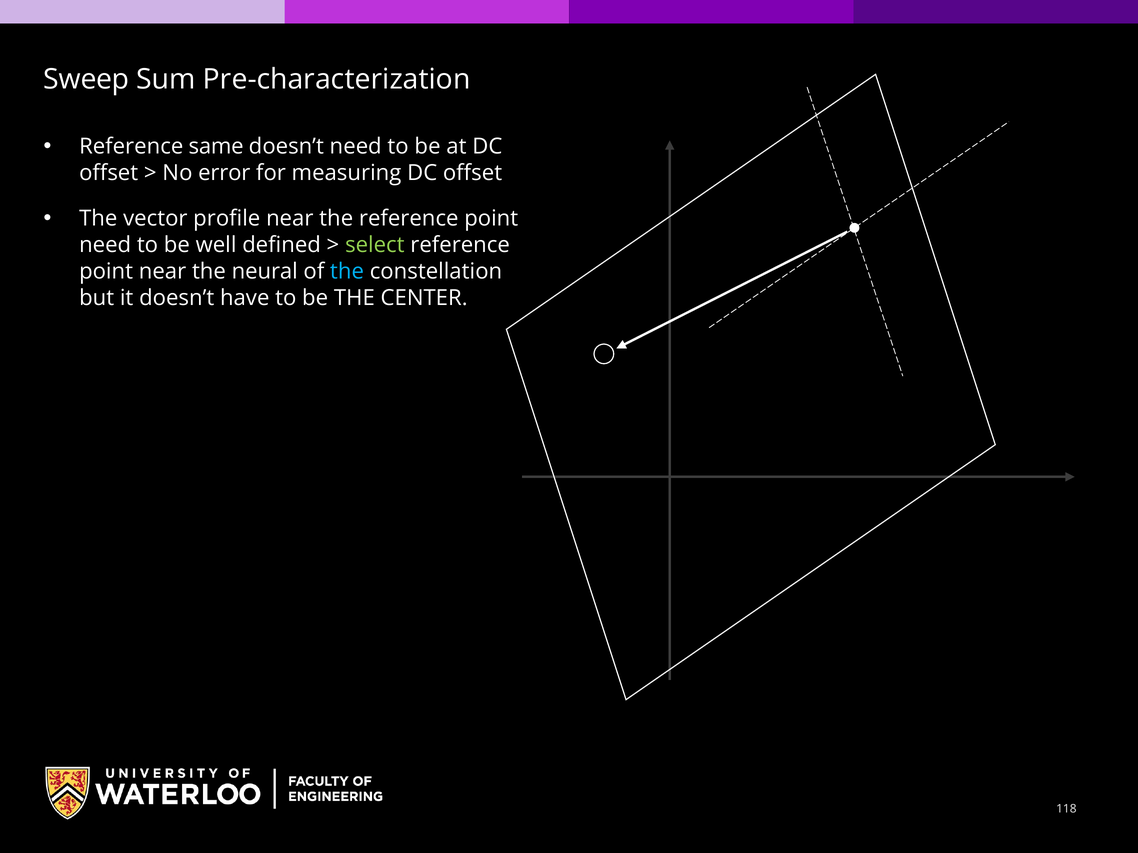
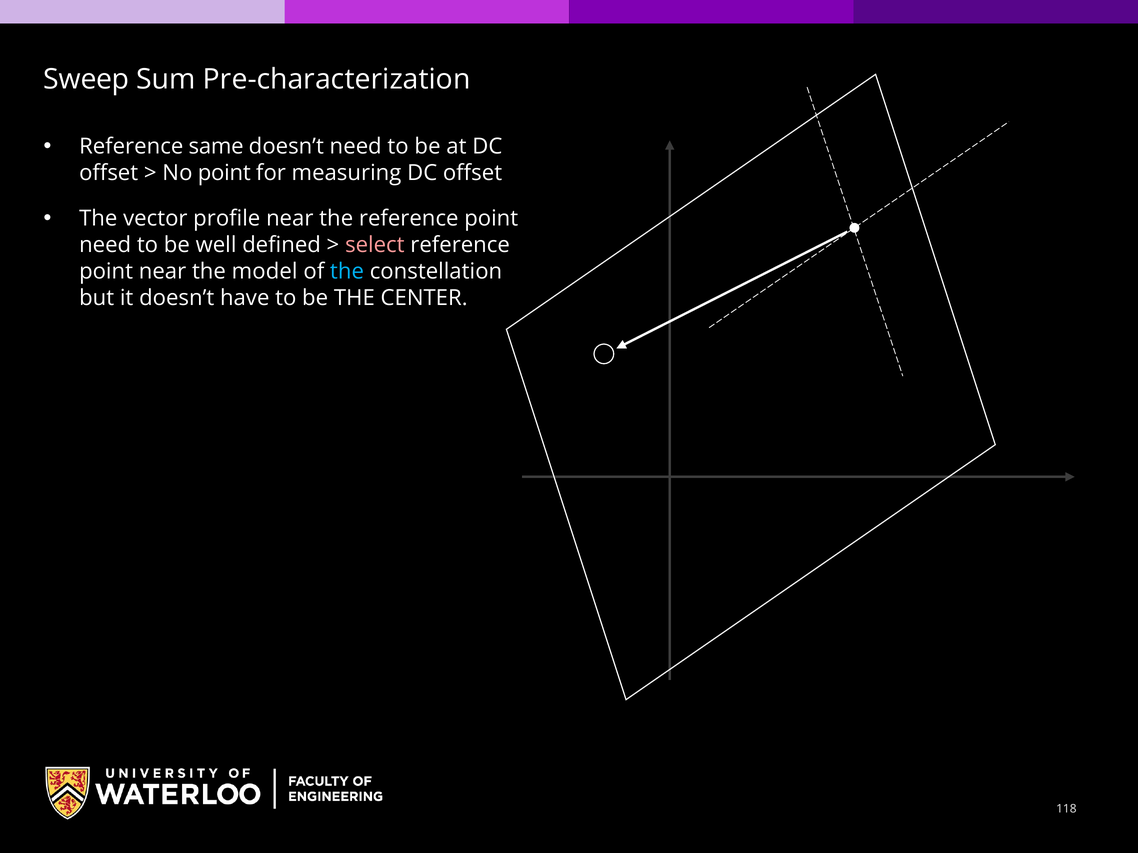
No error: error -> point (224, 173)
select colour: light green -> pink (375, 245)
neural: neural -> model (265, 272)
